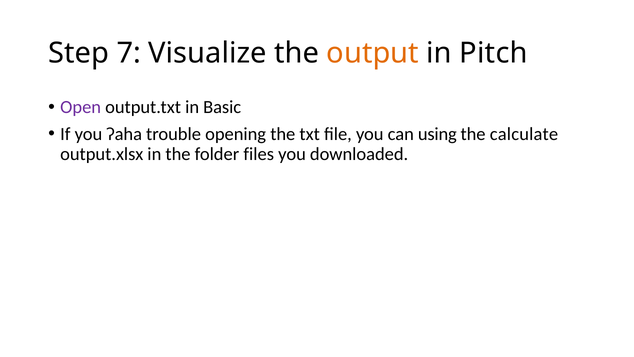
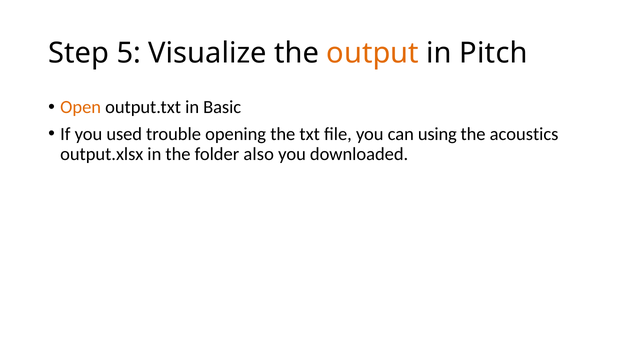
7: 7 -> 5 (129, 53)
Open colour: purple -> orange (81, 107)
ʔaha: ʔaha -> used (124, 134)
calculate: calculate -> acoustics (524, 134)
files: files -> also (259, 154)
